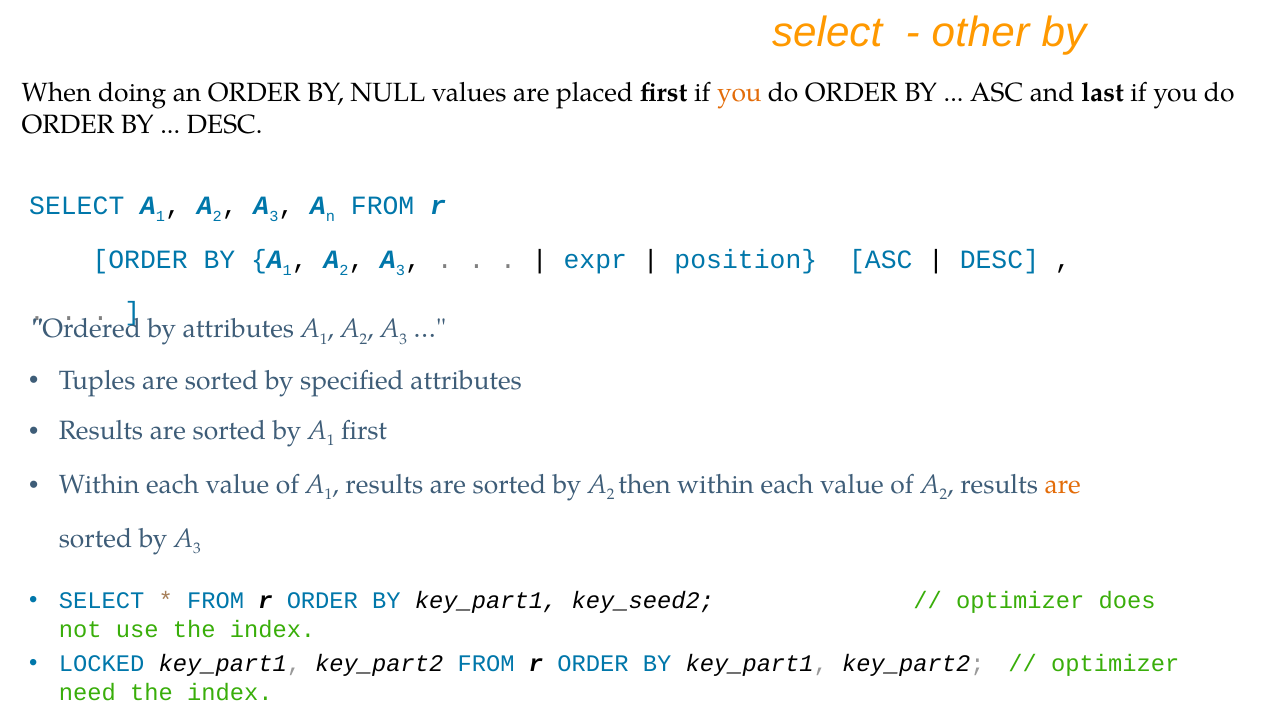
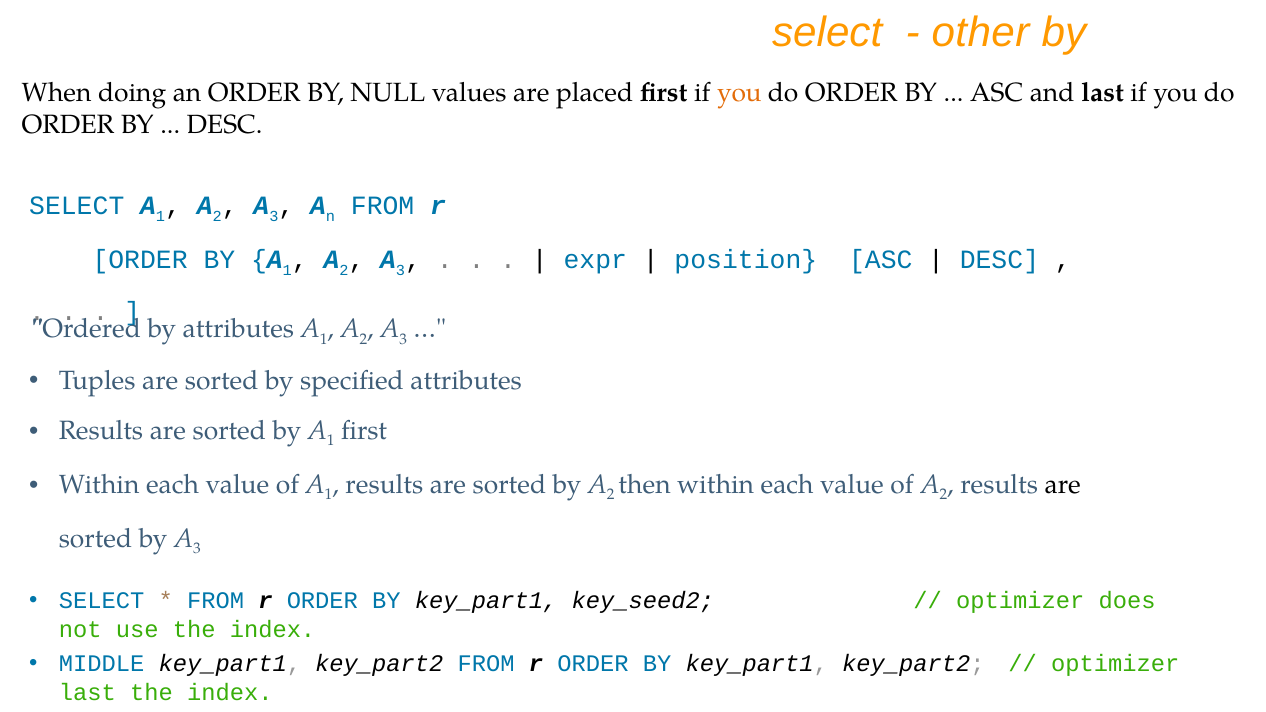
are colour: orange -> black (1063, 485)
LOCKED: LOCKED -> MIDDLE (102, 664)
need: need -> last (87, 693)
